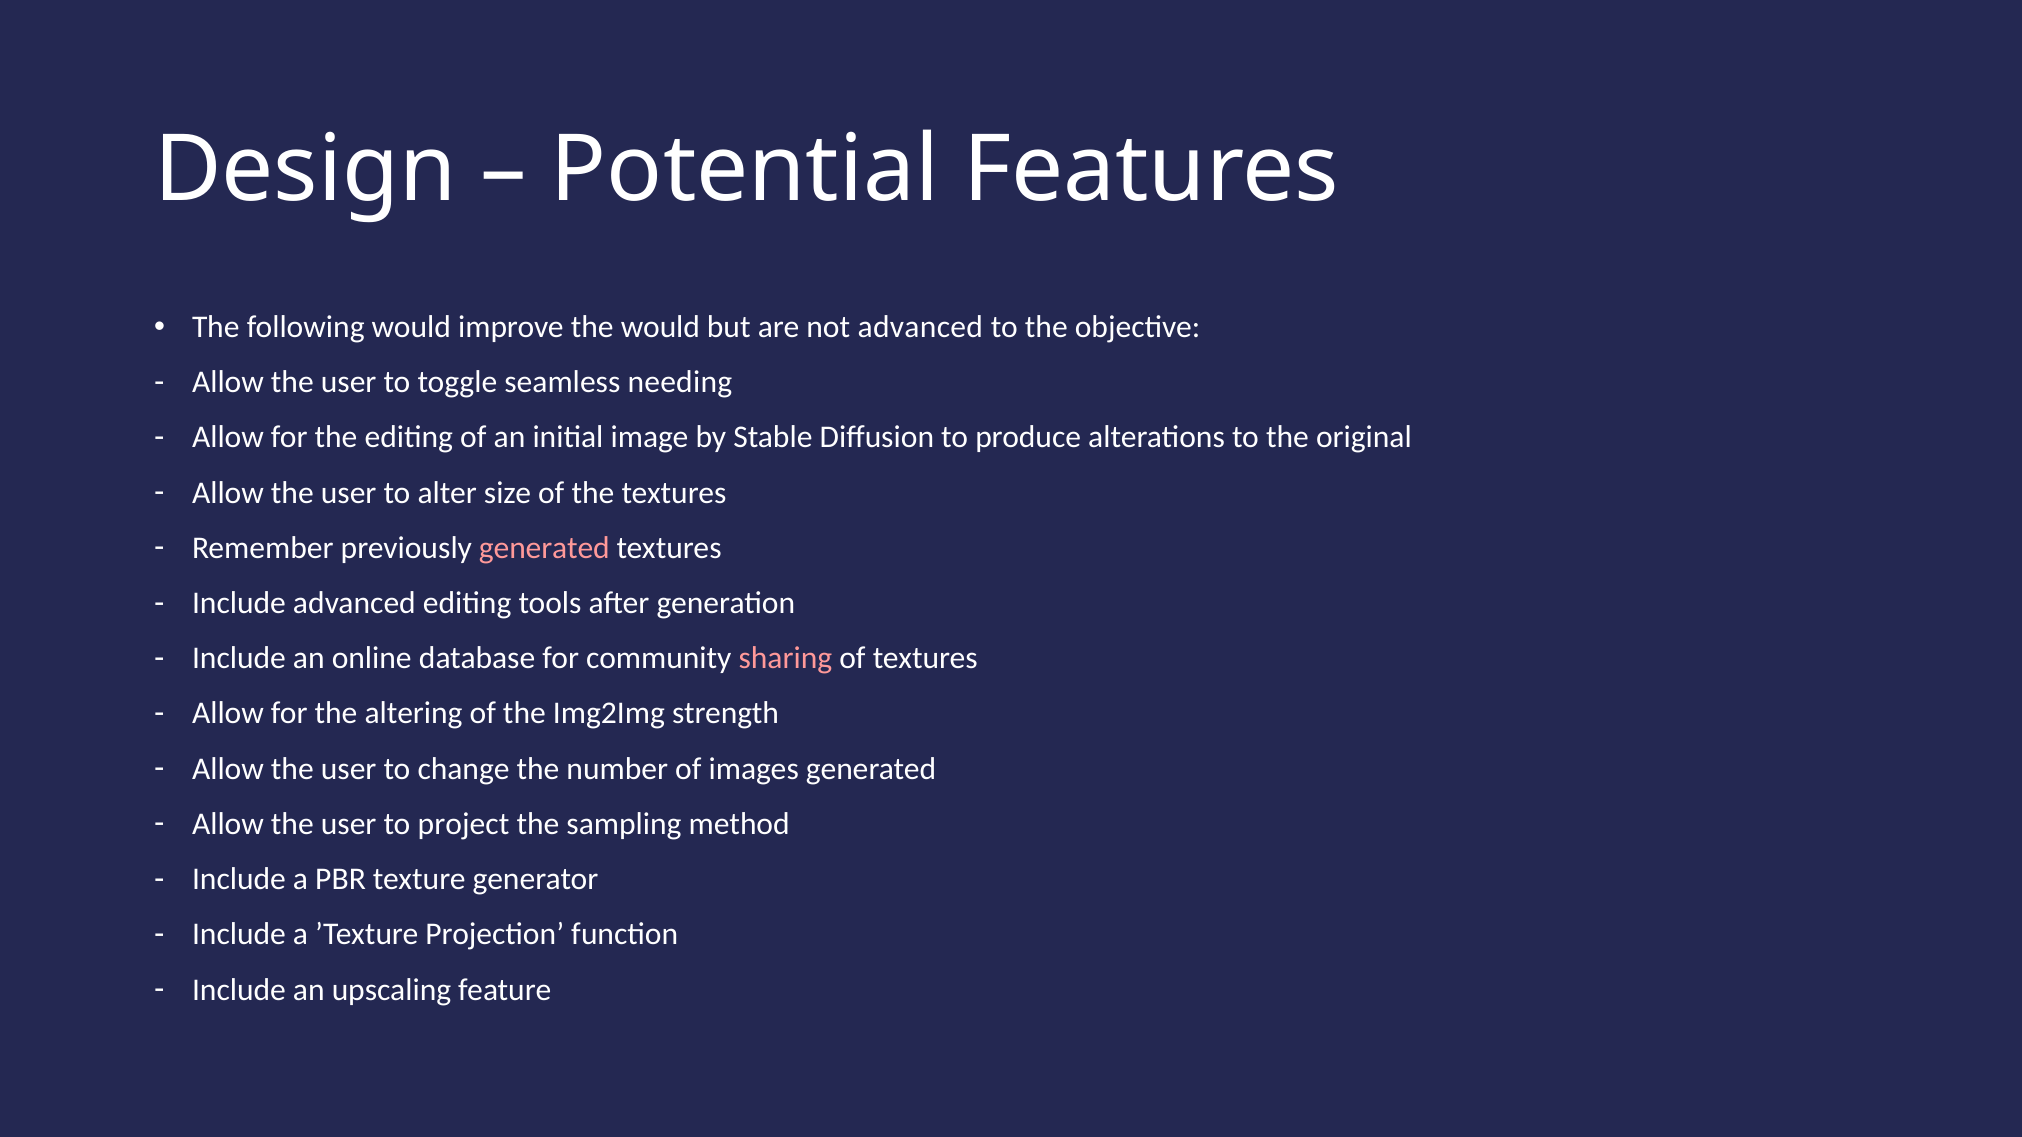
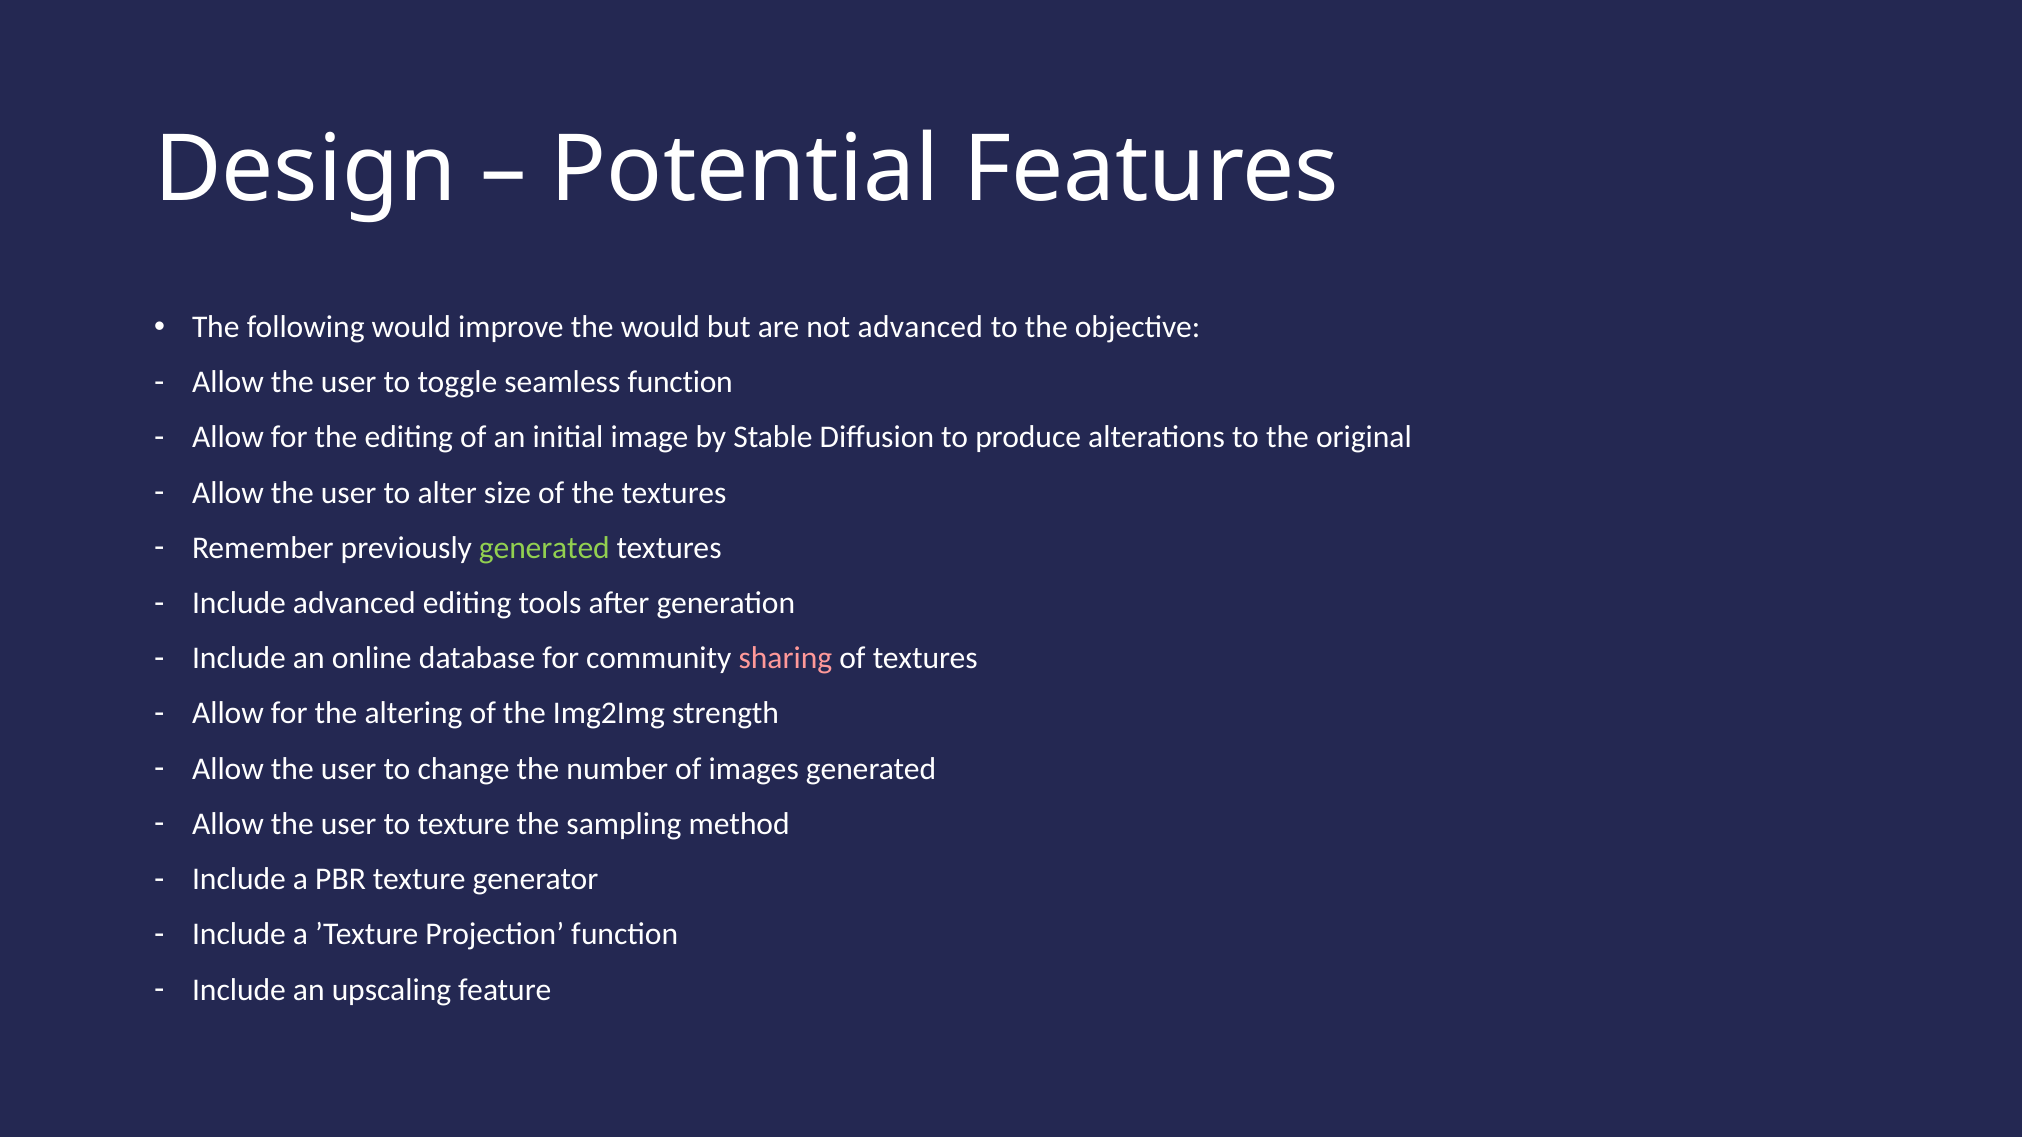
seamless needing: needing -> function (680, 382)
generated colour: pink -> light green (544, 548)
to project: project -> texture (464, 824)
